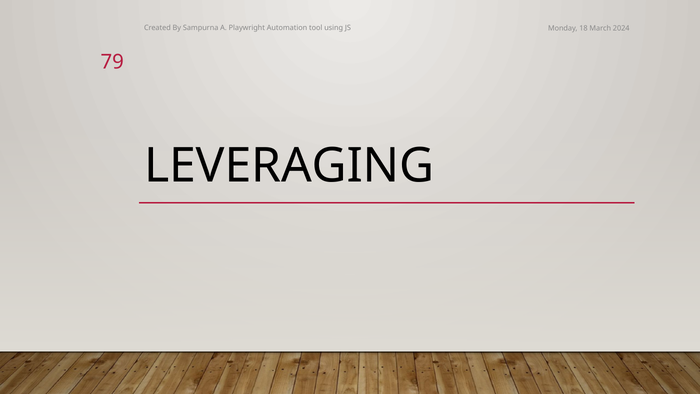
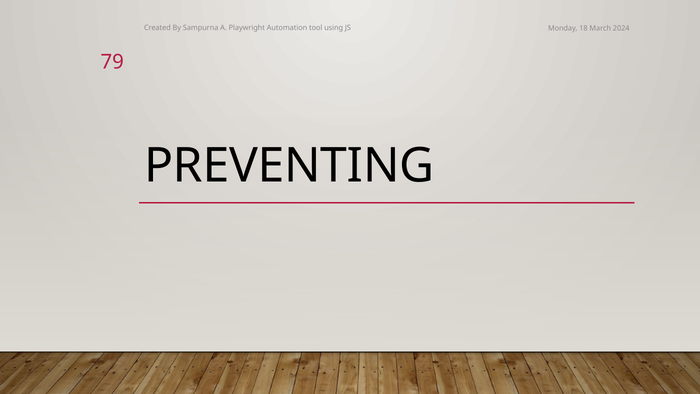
LEVERAGING: LEVERAGING -> PREVENTING (289, 166)
